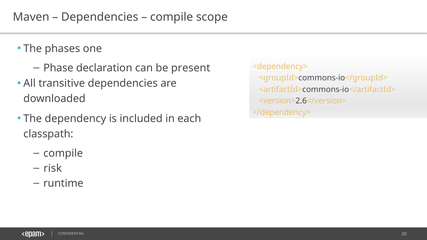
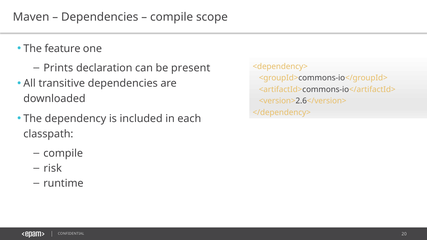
phases: phases -> feature (62, 49)
Phase: Phase -> Prints (58, 68)
